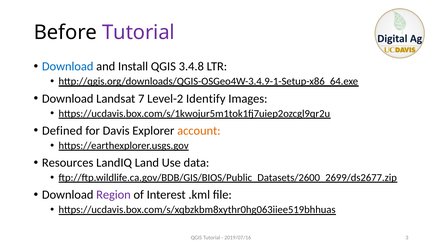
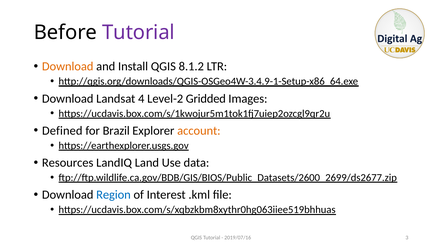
Download colour: blue -> orange (68, 66)
3.4.8: 3.4.8 -> 8.1.2 (191, 66)
7: 7 -> 4 (141, 98)
Identify: Identify -> Gridded (206, 98)
Davis: Davis -> Brazil (116, 130)
Region colour: purple -> blue (113, 195)
